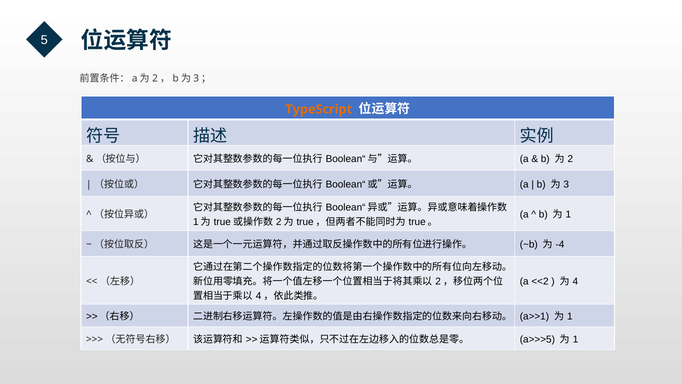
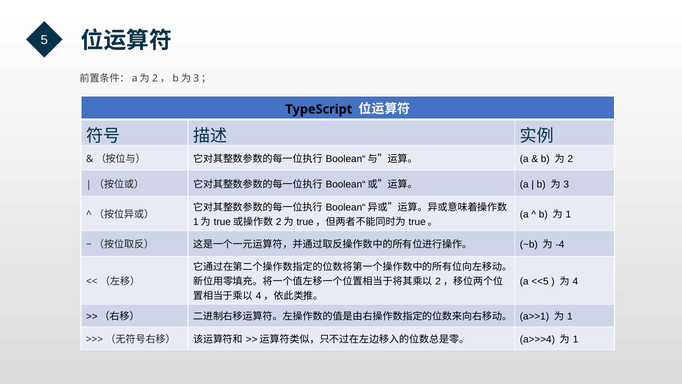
TypeScript colour: orange -> black (319, 109)
<<2: <<2 -> <<5 (540, 281)
a>>>5: a>>>5 -> a>>>4 (537, 339)
